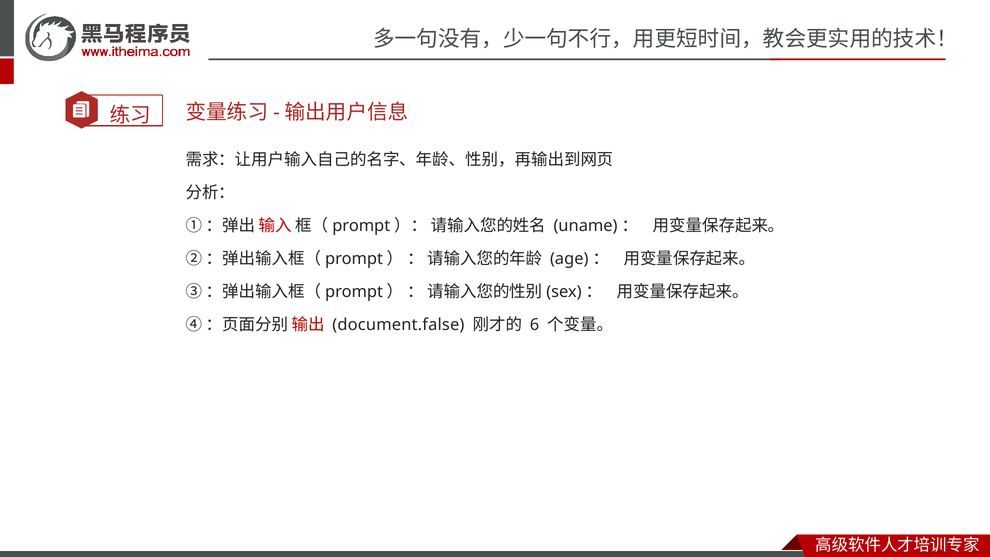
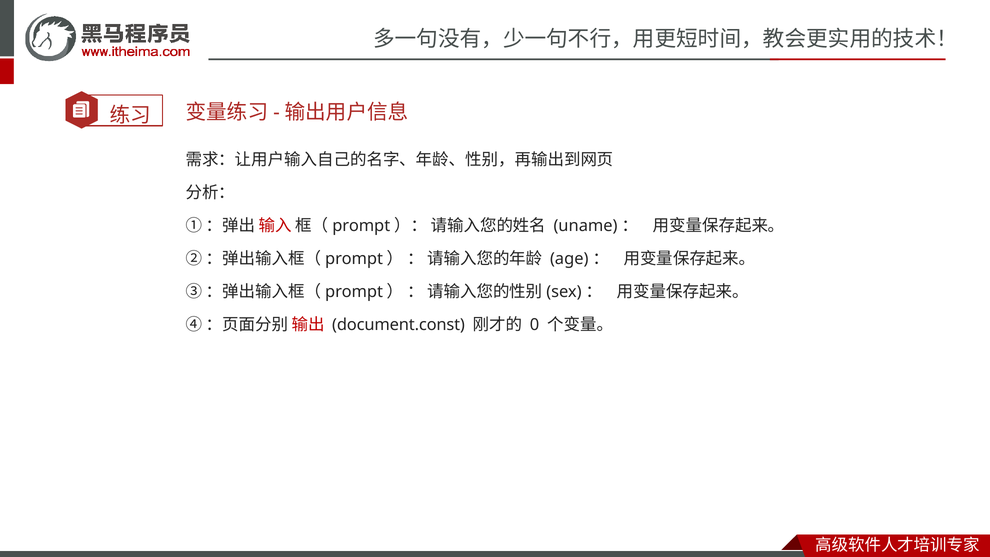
document.false: document.false -> document.const (399, 325)
6: 6 -> 0 (535, 325)
